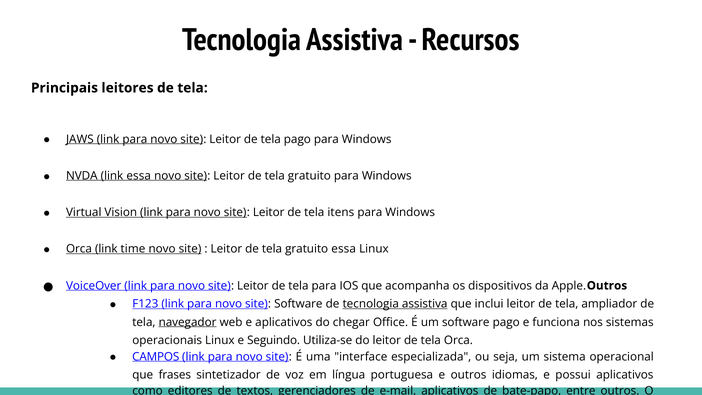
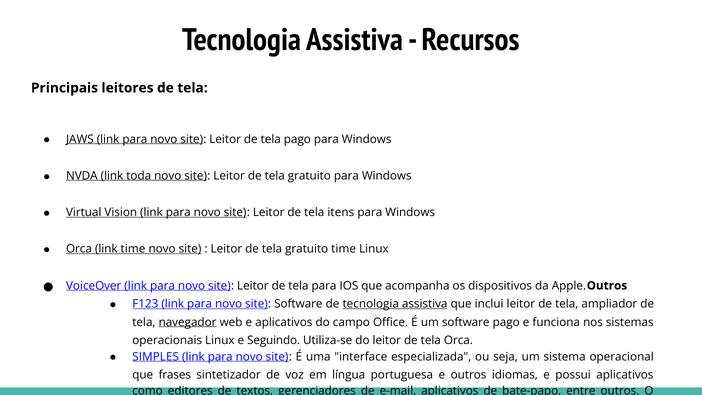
link essa: essa -> toda (139, 176)
gratuito essa: essa -> time (344, 249)
chegar: chegar -> campo (351, 322)
CAMPOS: CAMPOS -> SIMPLES (156, 357)
